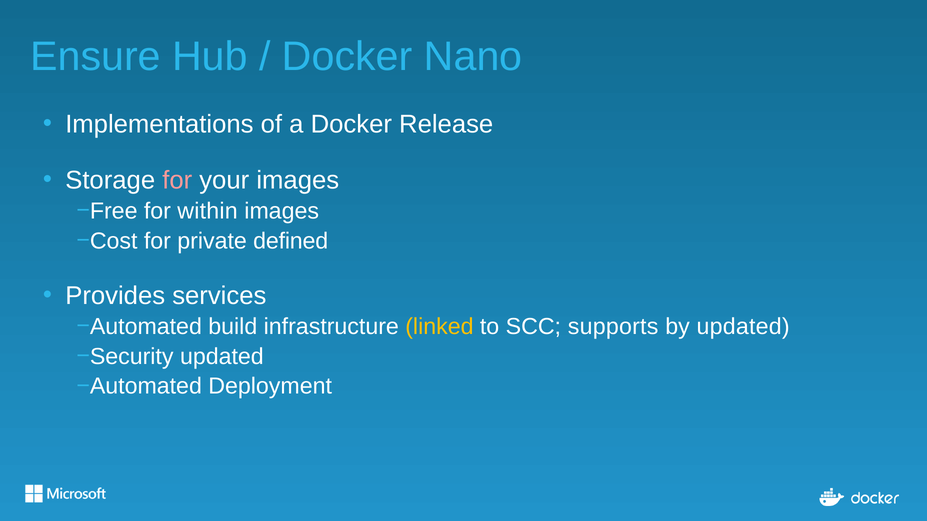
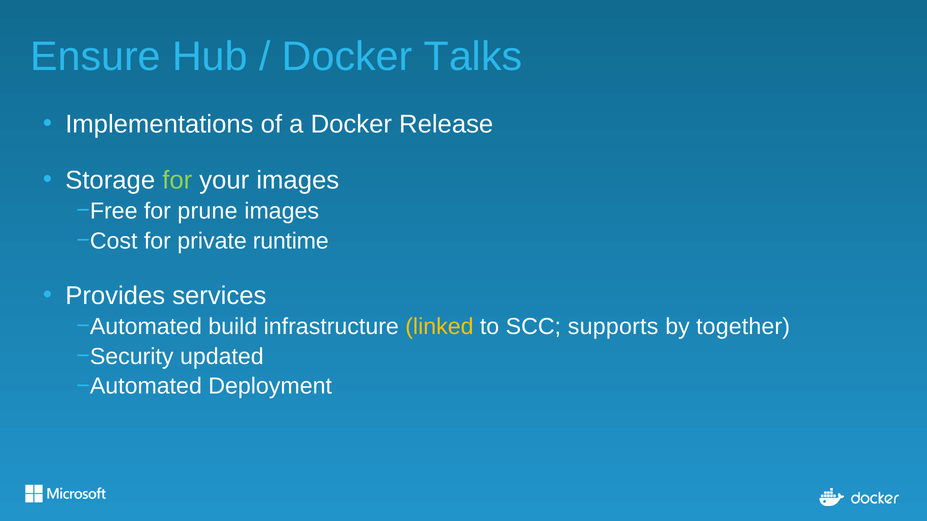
Nano: Nano -> Talks (473, 57)
for colour: pink -> light green (177, 181)
within: within -> prune (207, 211)
defined: defined -> runtime (291, 241)
by updated: updated -> together (743, 327)
